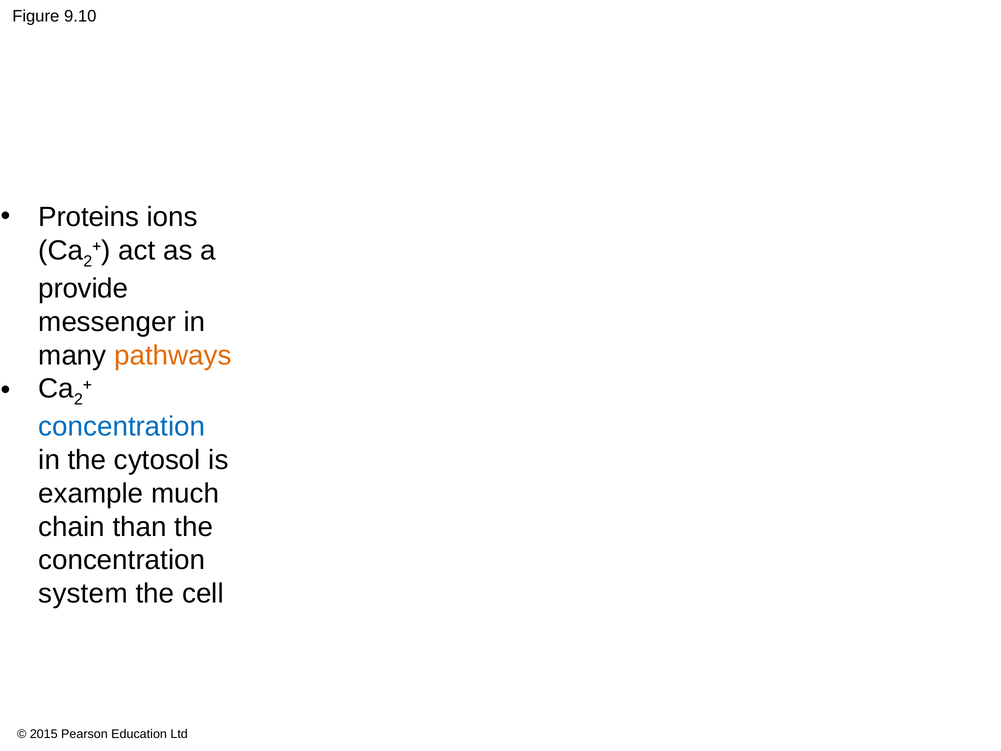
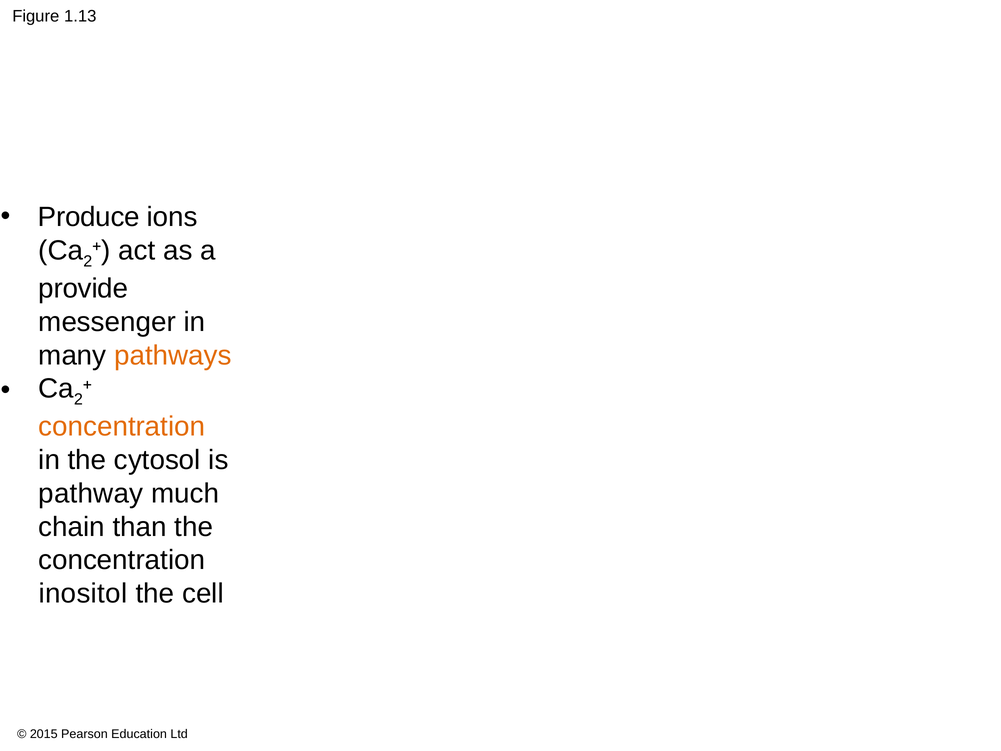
9.10: 9.10 -> 1.13 (80, 16)
Proteins: Proteins -> Produce (89, 217)
concentration colour: blue -> orange (122, 427)
example: example -> pathway (91, 493)
system: system -> inositol (83, 593)
